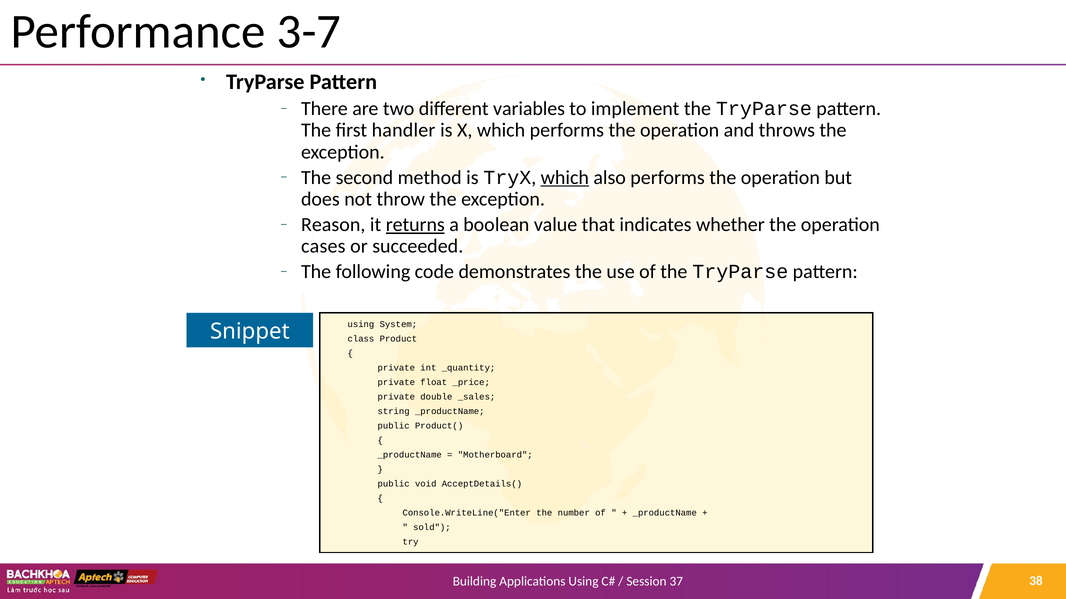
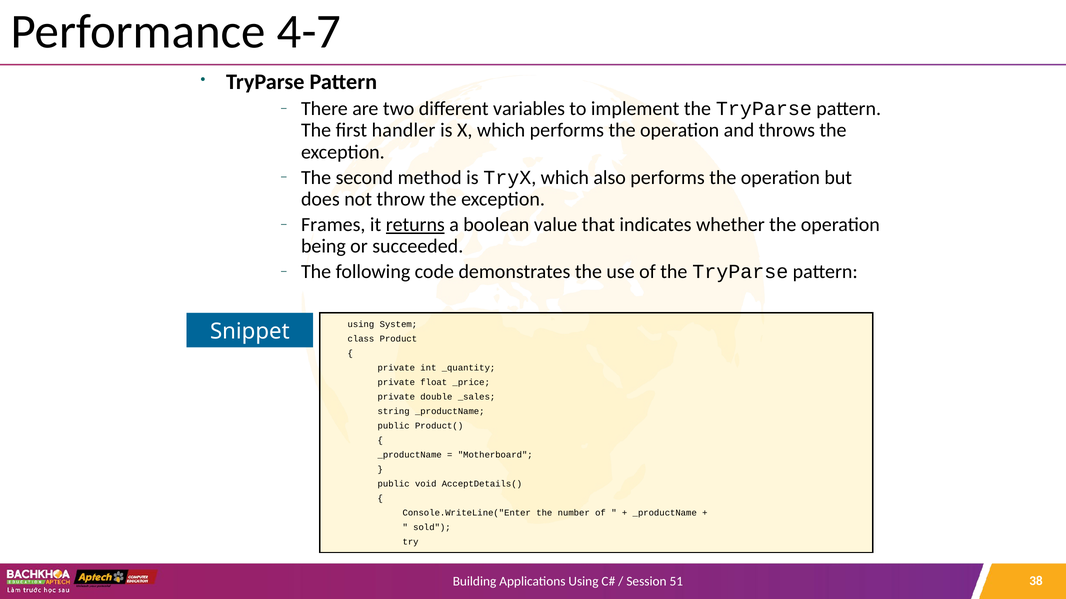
3-7: 3-7 -> 4-7 (309, 31)
which underline: present -> none (565, 178)
Reason: Reason -> Frames (333, 225)
cases: cases -> being (323, 246)
37: 37 -> 51 (676, 582)
